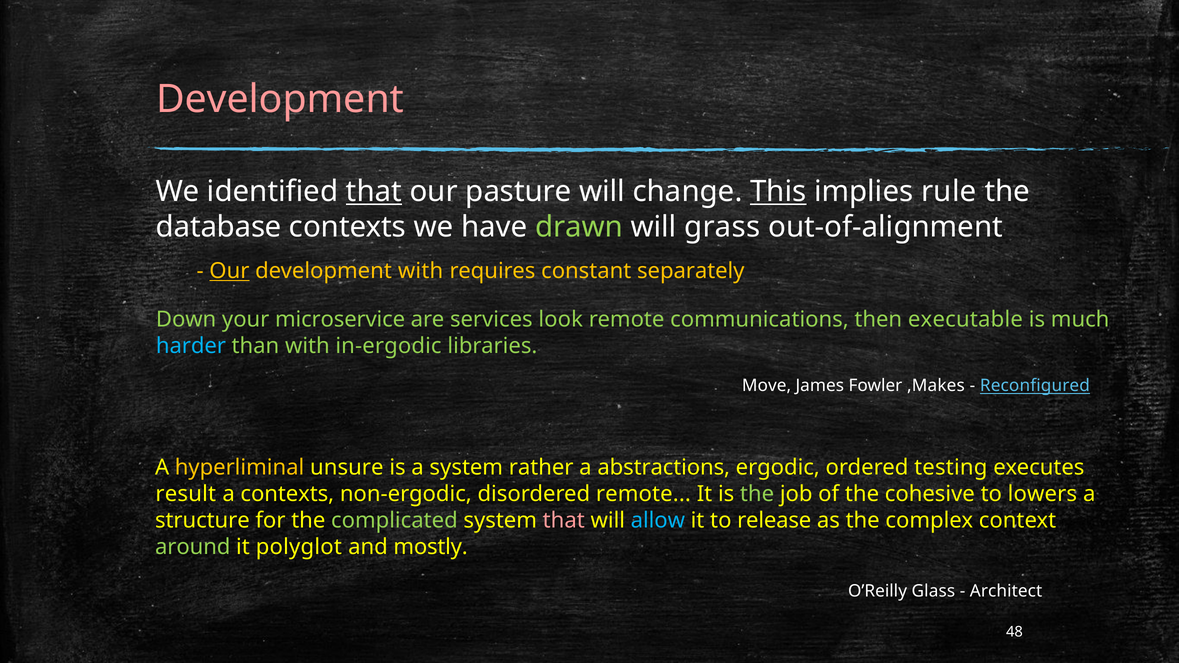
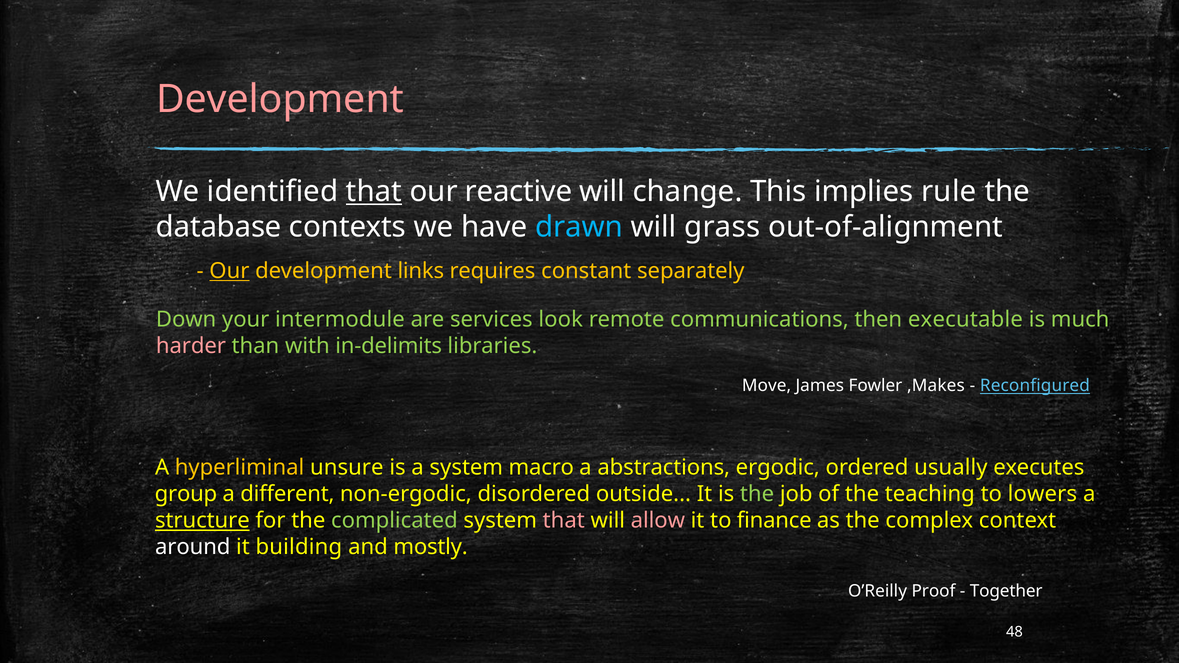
pasture: pasture -> reactive (519, 192)
This underline: present -> none (778, 192)
drawn colour: light green -> light blue (579, 227)
development with: with -> links (421, 271)
microservice: microservice -> intermodule (340, 320)
harder colour: light blue -> pink (191, 346)
in-ergodic: in-ergodic -> in-delimits (389, 346)
rather: rather -> macro (541, 468)
testing: testing -> usually (951, 468)
result: result -> group (186, 494)
a contexts: contexts -> different (287, 494)
disordered remote: remote -> outside (643, 494)
cohesive: cohesive -> teaching (930, 494)
structure underline: none -> present (202, 521)
allow colour: light blue -> pink (658, 521)
release: release -> finance (774, 521)
around colour: light green -> white (193, 547)
polyglot: polyglot -> building (299, 547)
Glass: Glass -> Proof (934, 591)
Architect: Architect -> Together (1006, 591)
